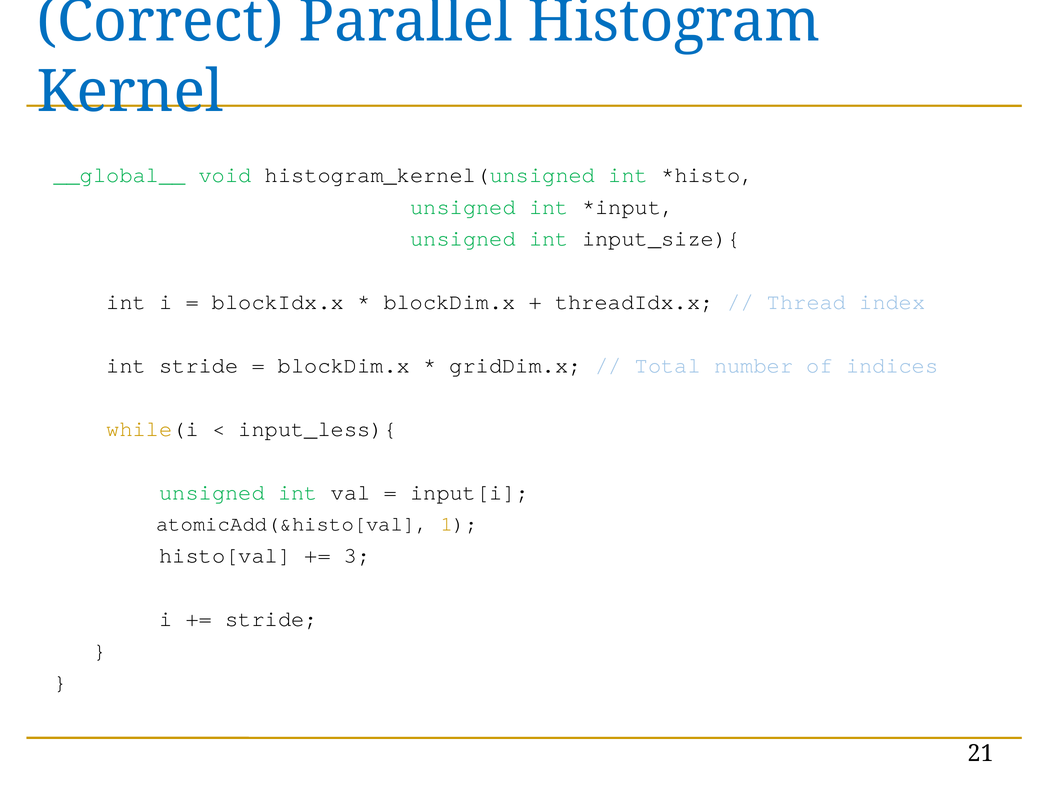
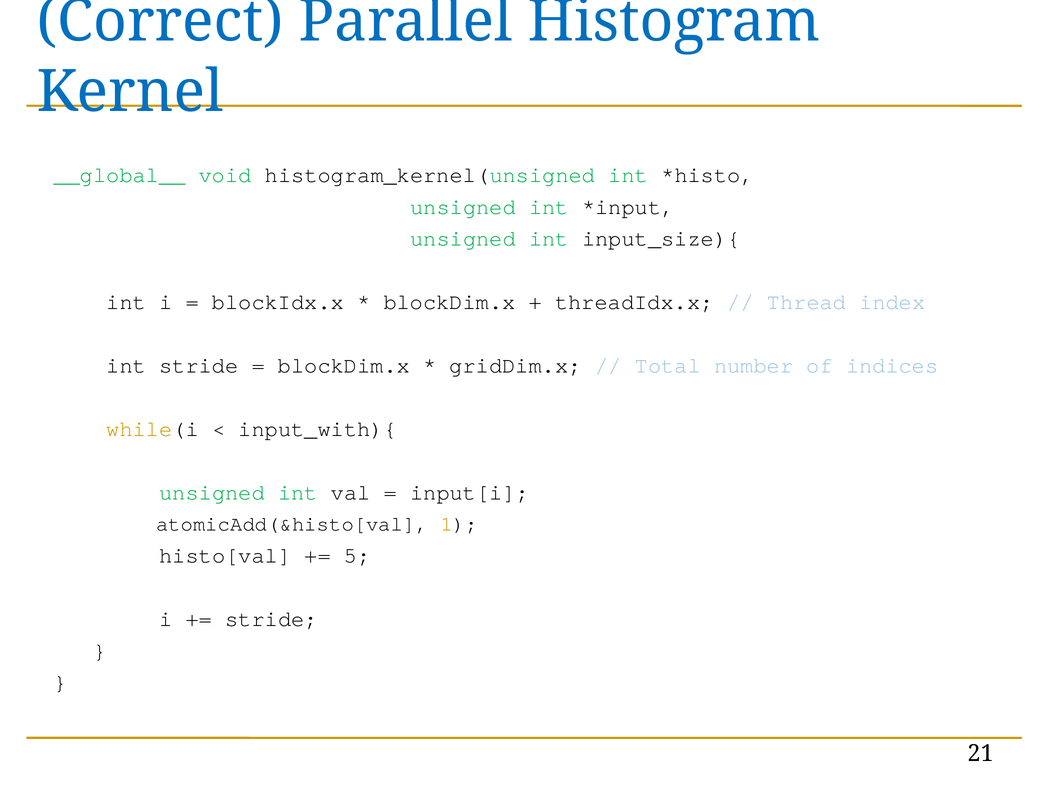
input_less){: input_less){ -> input_with){ (318, 429)
3: 3 -> 5 (357, 556)
